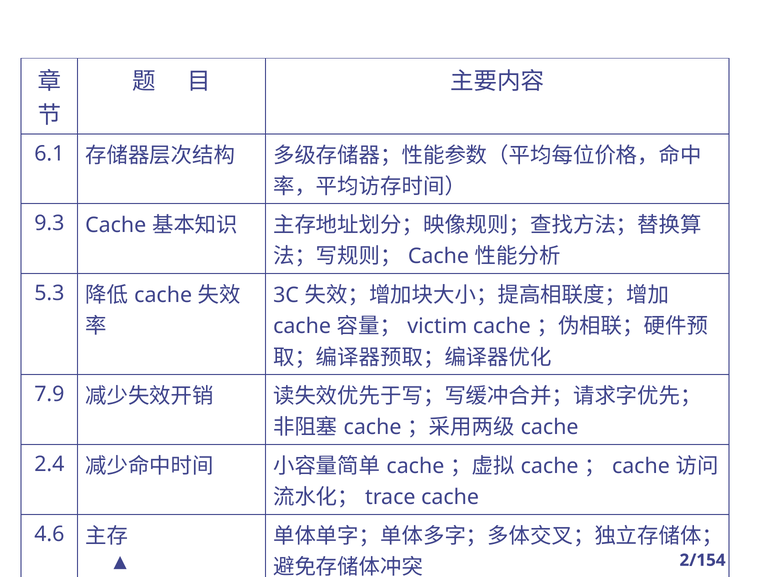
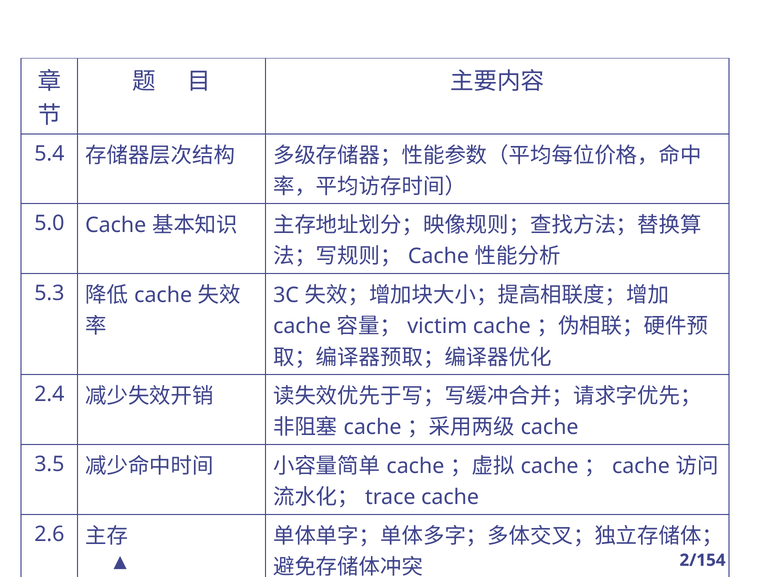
6.1: 6.1 -> 5.4 (49, 154)
9.3: 9.3 -> 5.0 (49, 224)
7.9: 7.9 -> 2.4 (49, 395)
2.4: 2.4 -> 3.5 (49, 465)
4.6: 4.6 -> 2.6 (49, 535)
